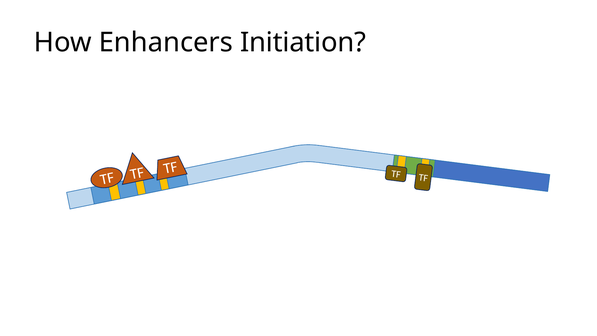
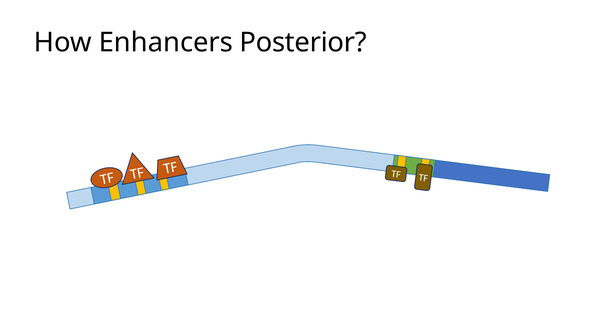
Initiation: Initiation -> Posterior (303, 42)
